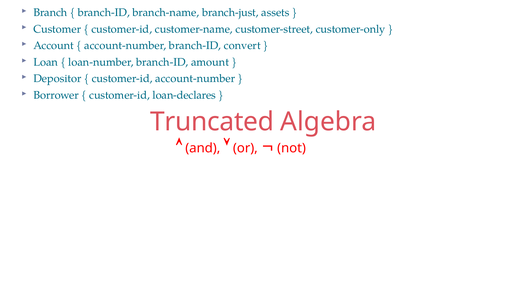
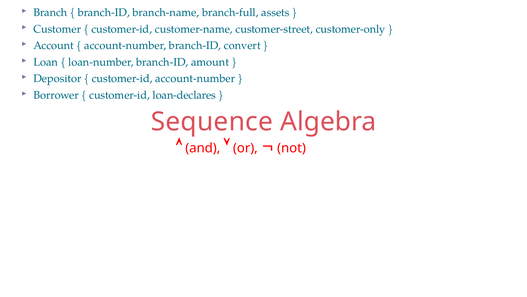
branch-just: branch-just -> branch-full (230, 13)
Truncated: Truncated -> Sequence (212, 122)
